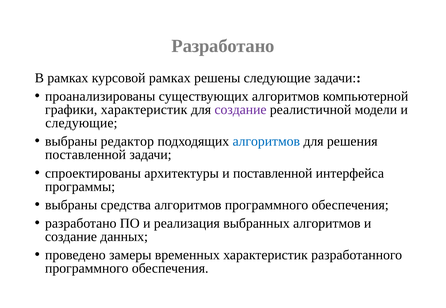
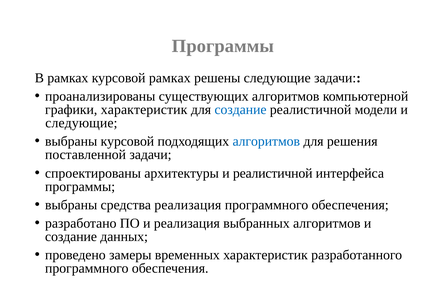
Разработано: Разработано -> Программы (223, 46)
создание colour: purple -> blue (241, 110)
выбраны редактор: редактор -> курсовой (127, 142)
и поставленной: поставленной -> реалистичной (273, 174)
средства алгоритмов: алгоритмов -> реализация (188, 205)
